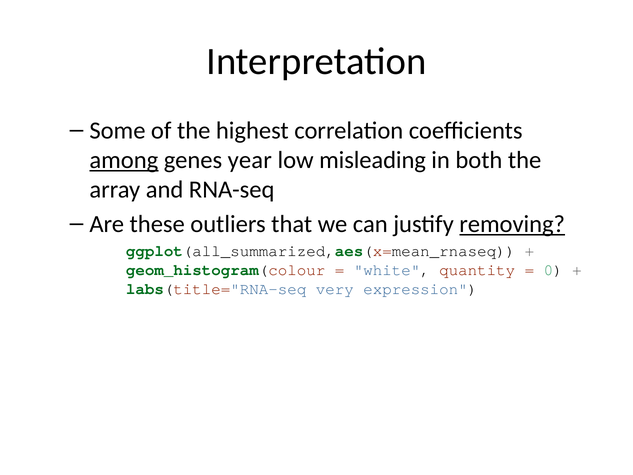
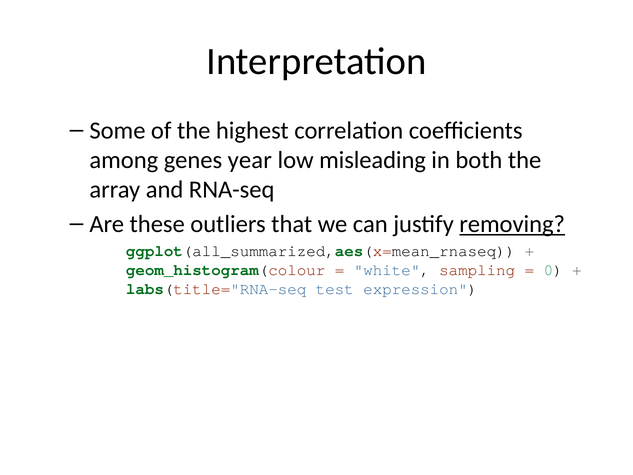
among underline: present -> none (124, 160)
quantity: quantity -> sampling (477, 270)
very: very -> test (335, 289)
